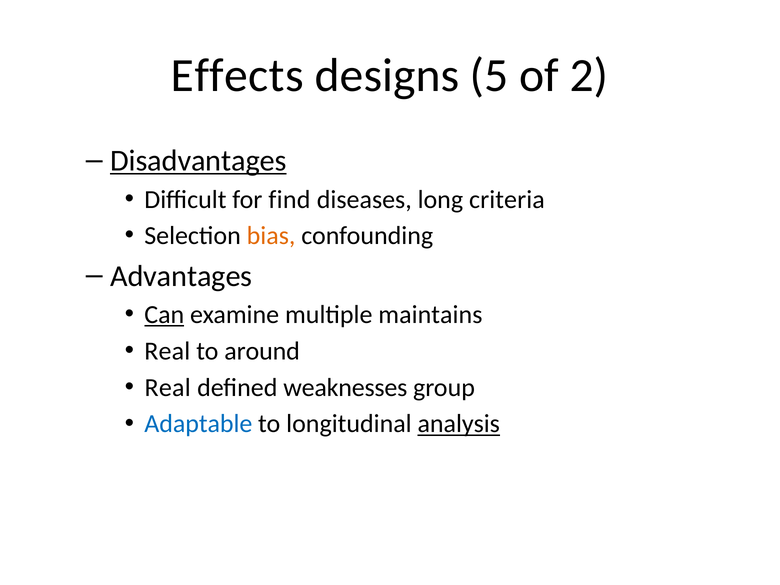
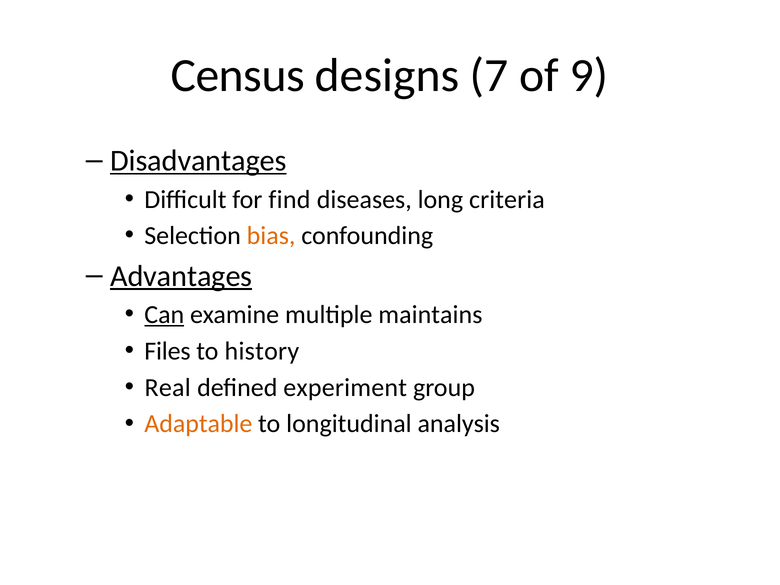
Effects: Effects -> Census (238, 76)
5: 5 -> 7 (489, 76)
2: 2 -> 9 (589, 76)
Advantages underline: none -> present (181, 276)
Real: Real -> Files (167, 351)
around: around -> history (262, 351)
weaknesses: weaknesses -> experiment (345, 387)
Adaptable colour: blue -> orange (198, 424)
analysis underline: present -> none (459, 424)
